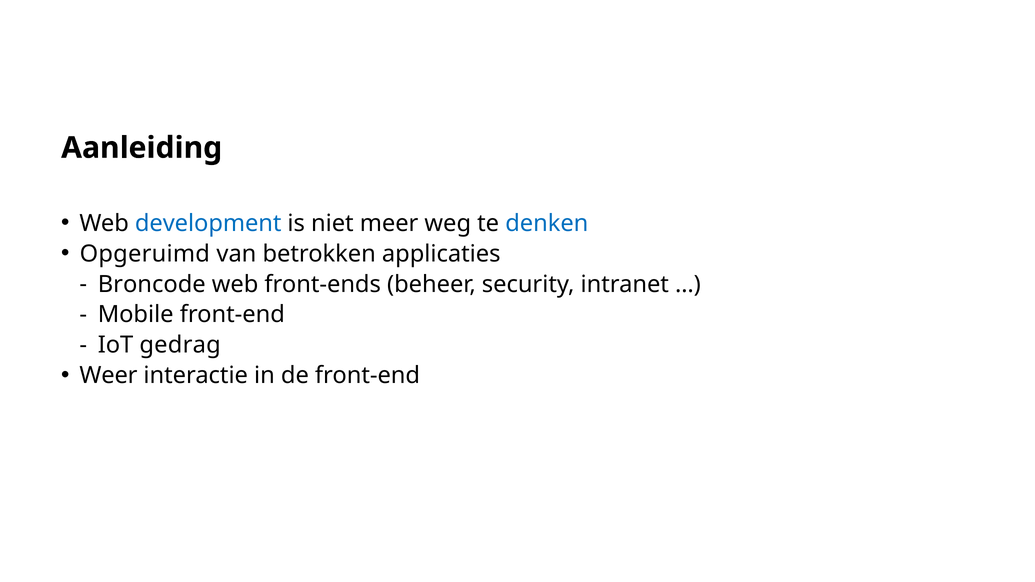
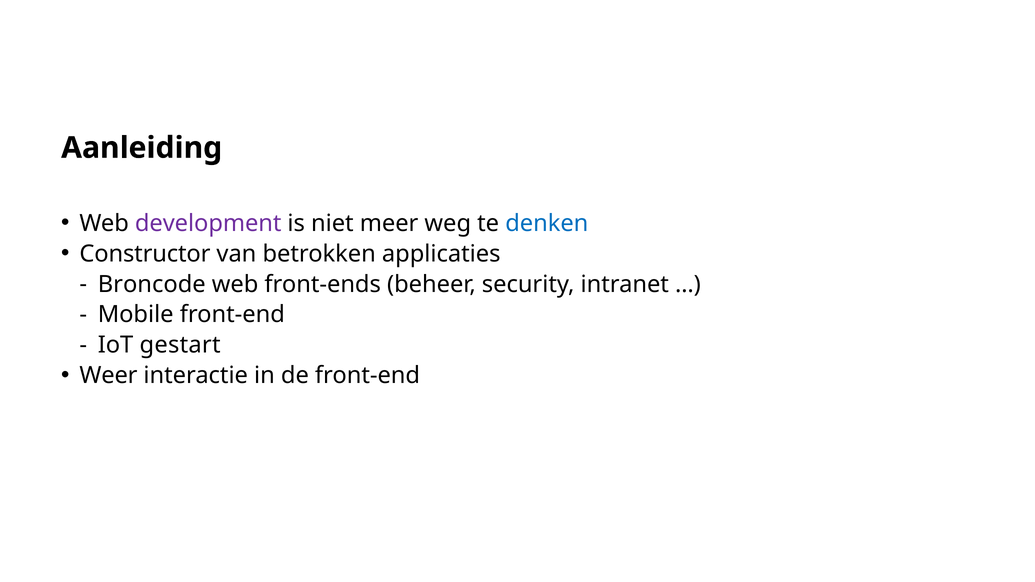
development colour: blue -> purple (208, 223)
Opgeruimd: Opgeruimd -> Constructor (145, 254)
gedrag: gedrag -> gestart (180, 345)
